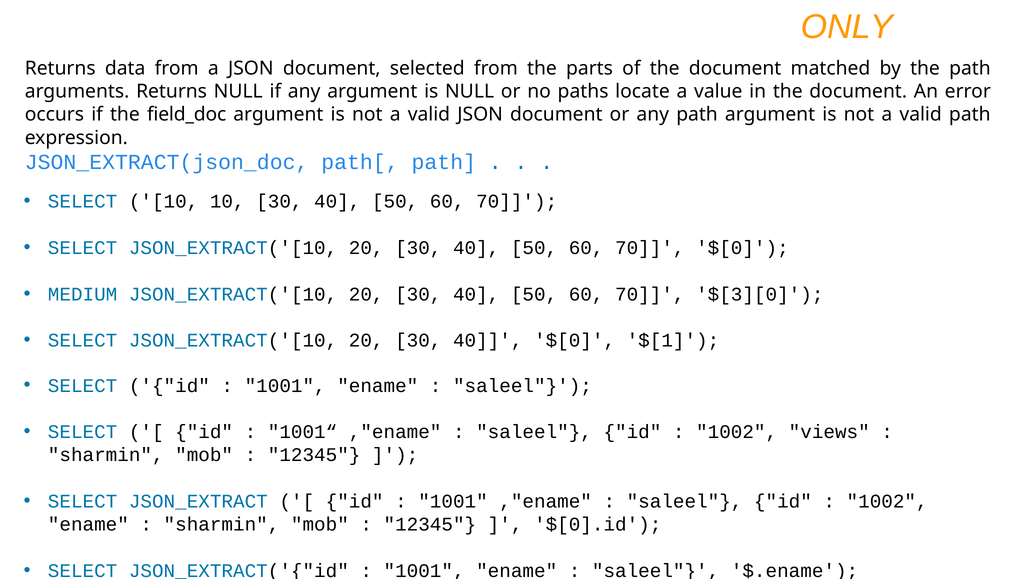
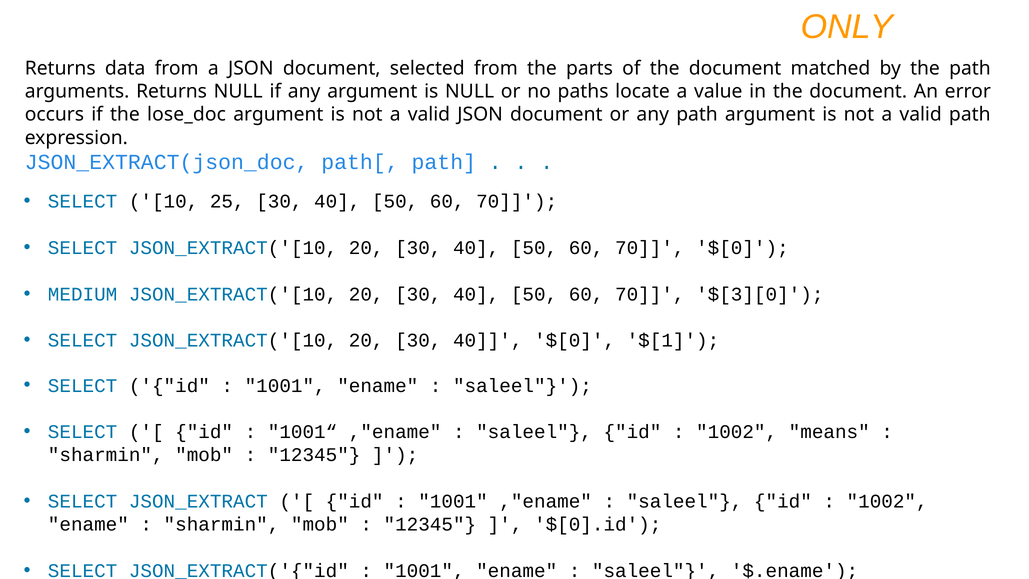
field_doc: field_doc -> lose_doc (187, 114)
10 10: 10 -> 25 (227, 202)
views: views -> means (829, 432)
